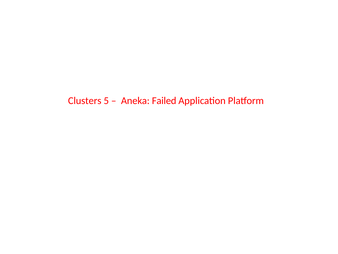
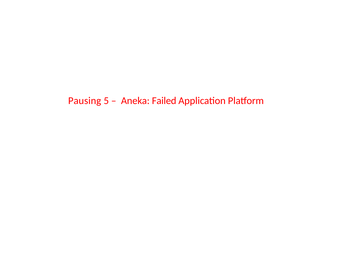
Clusters: Clusters -> Pausing (85, 100)
